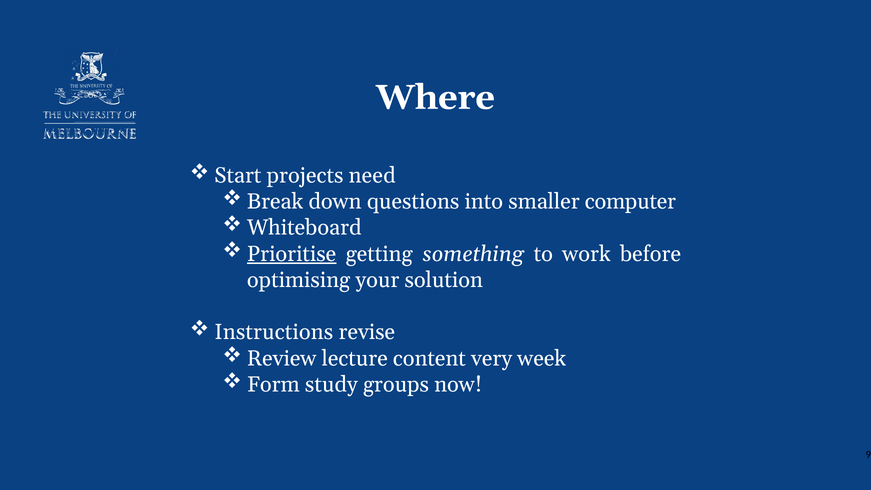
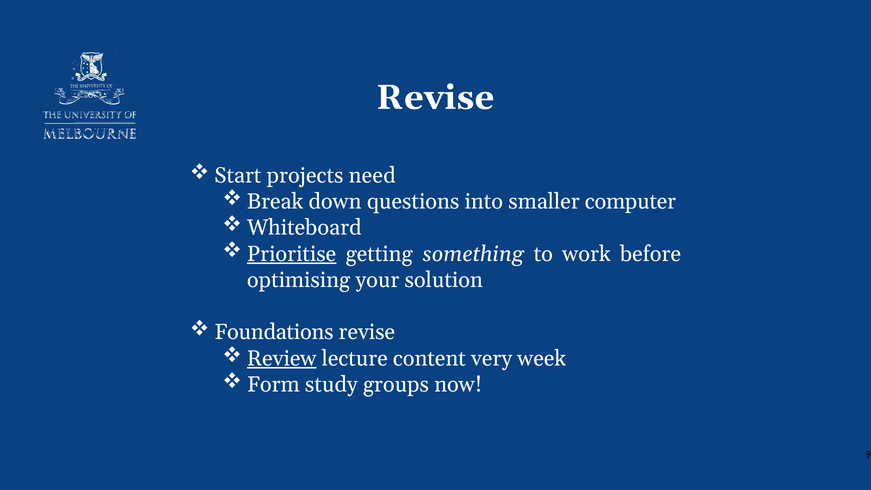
Where: Where -> Revise (435, 97)
Instructions: Instructions -> Foundations (274, 332)
Review underline: none -> present (282, 358)
